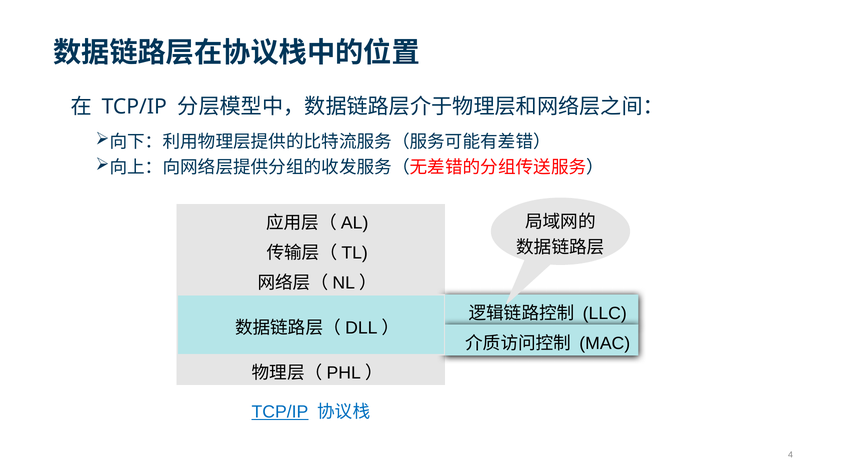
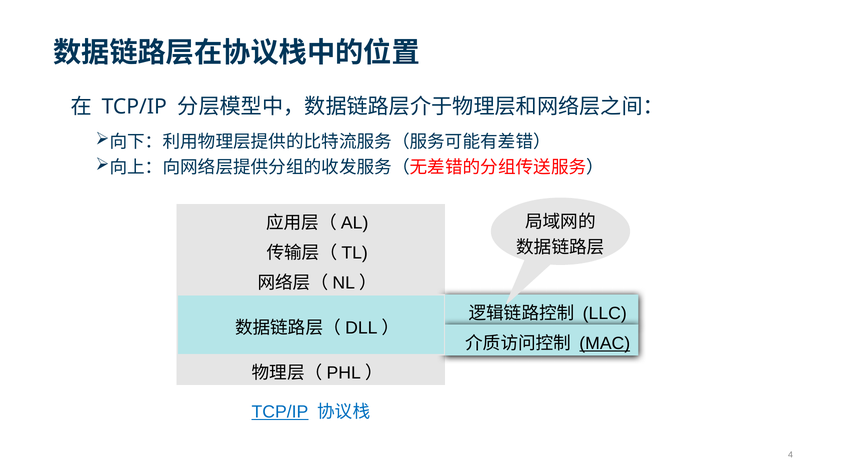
MAC underline: none -> present (605, 343)
